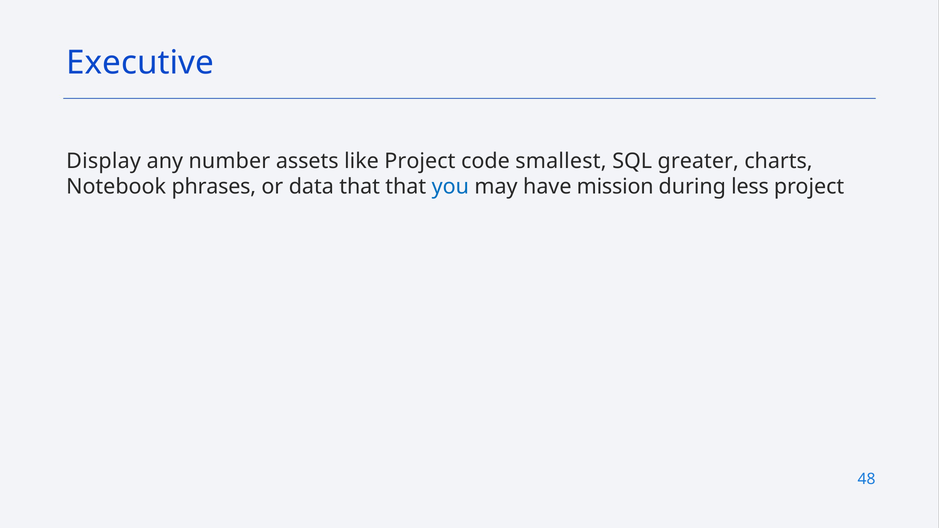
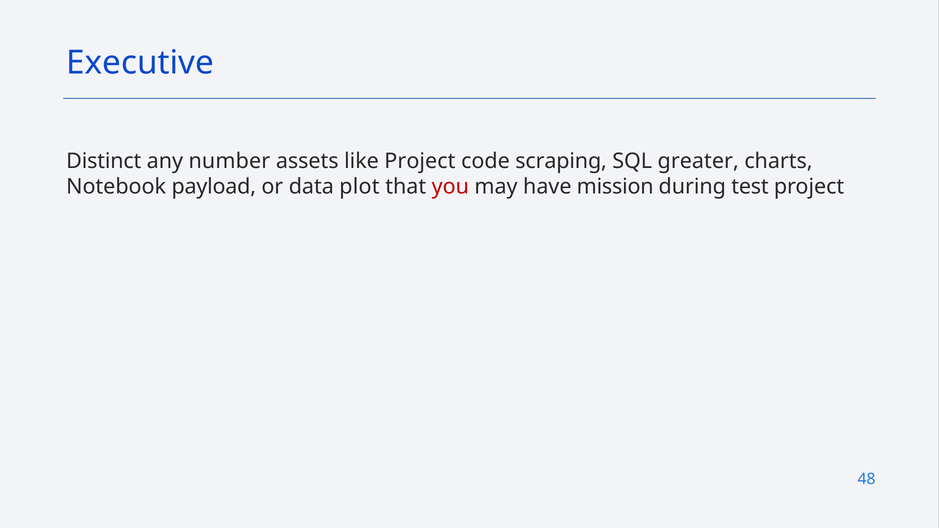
Display: Display -> Distinct (104, 161)
smallest: smallest -> scraping (561, 161)
phrases: phrases -> payload (214, 187)
data that: that -> plot (359, 187)
you colour: blue -> red (450, 187)
less: less -> test (750, 187)
